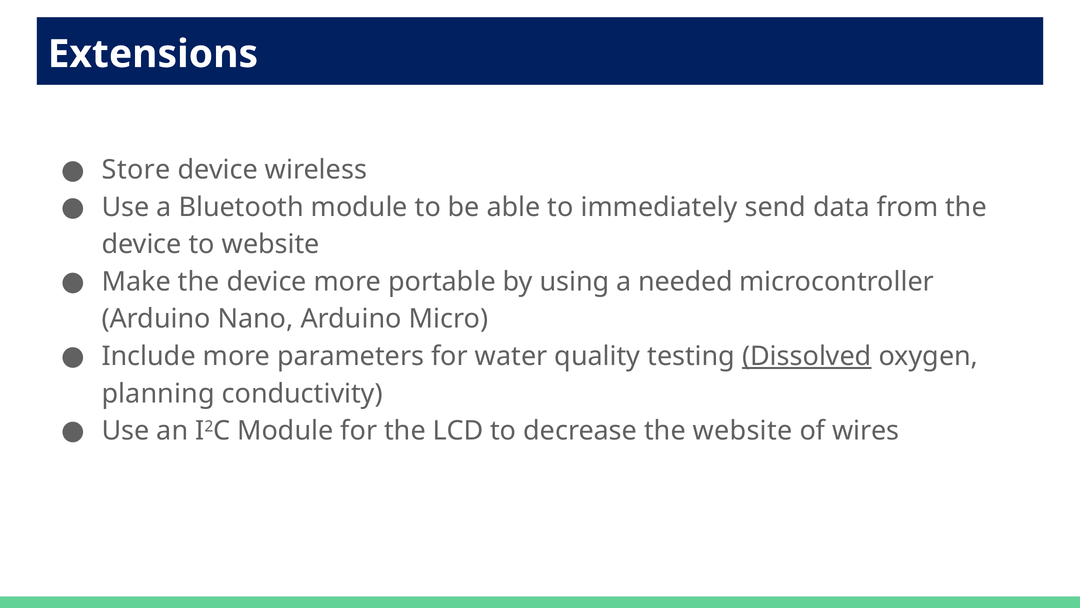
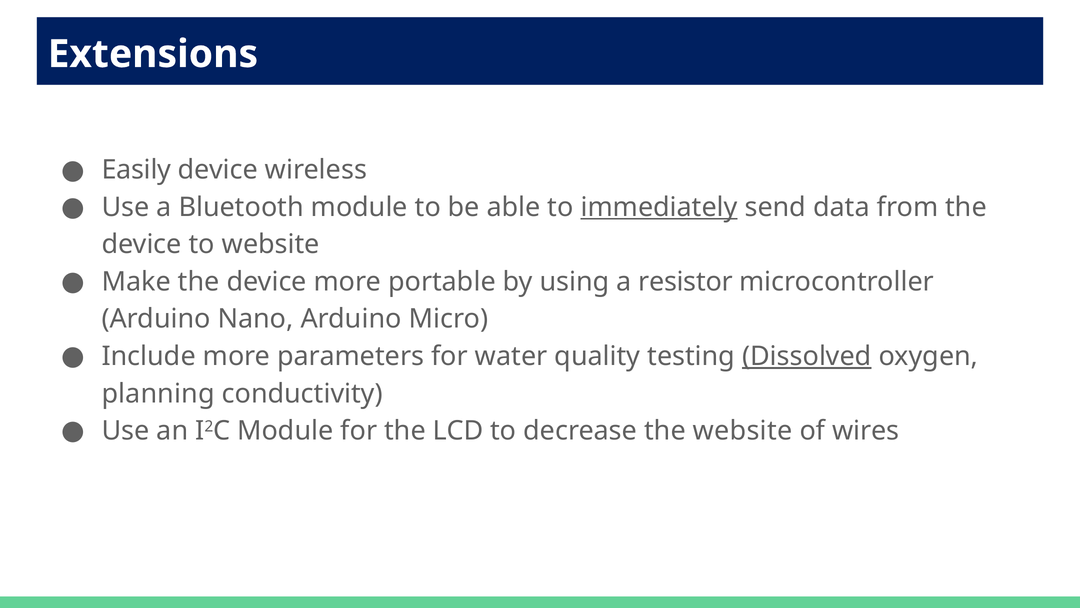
Store: Store -> Easily (136, 170)
immediately underline: none -> present (659, 207)
needed: needed -> resistor (685, 282)
